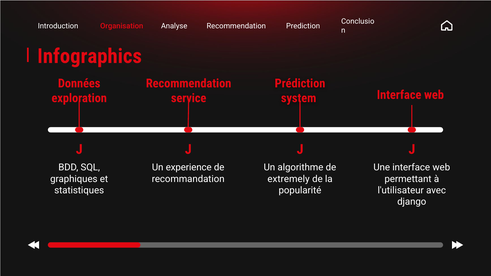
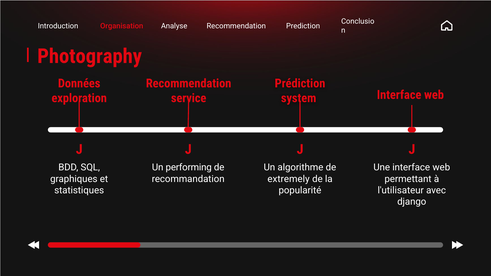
Infographics: Infographics -> Photography (90, 56)
experience: experience -> performing (189, 168)
